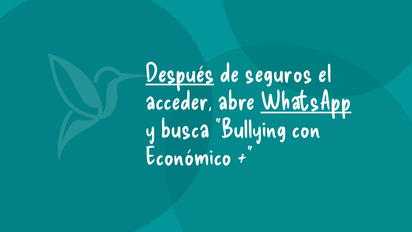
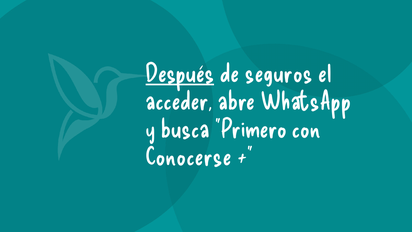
WhatsApp underline: present -> none (306, 101)
Bullying: Bullying -> Primero (251, 129)
Económico: Económico -> Conocerse (188, 157)
